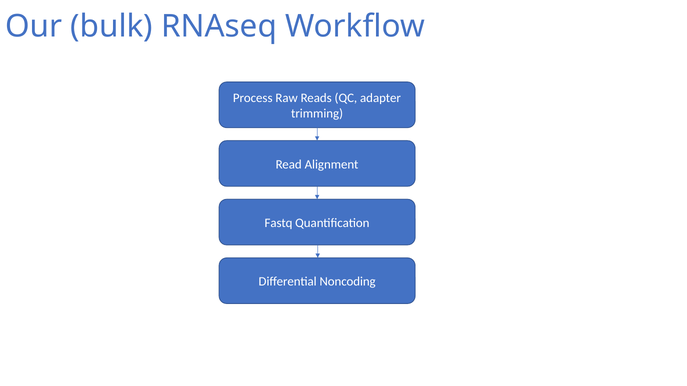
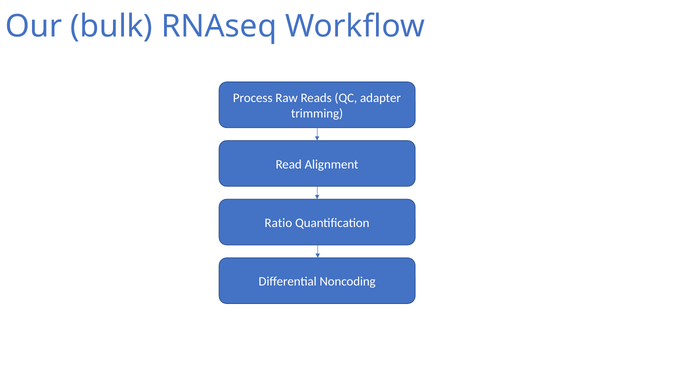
Fastq: Fastq -> Ratio (278, 223)
